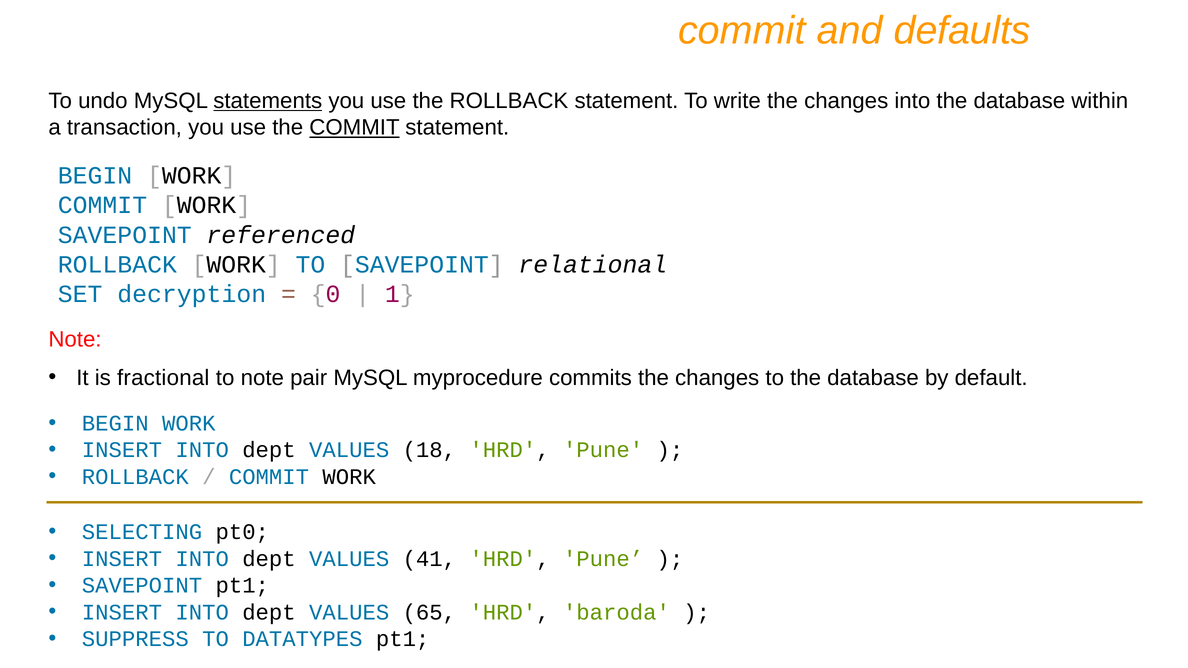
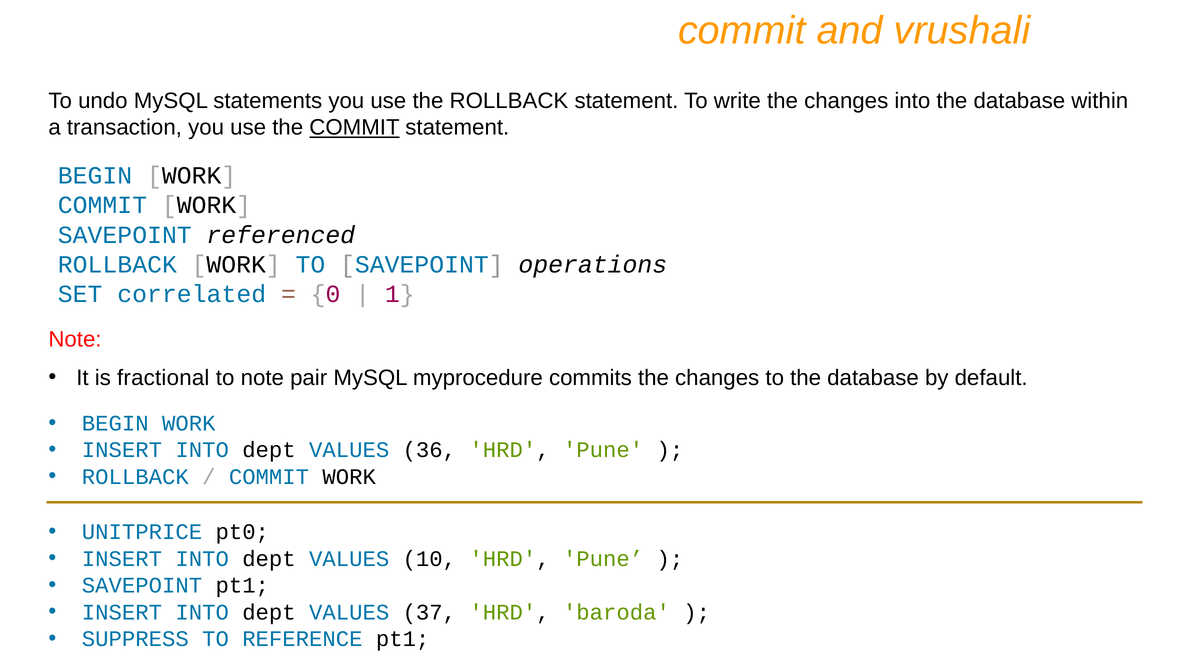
defaults: defaults -> vrushali (962, 31)
statements underline: present -> none (268, 101)
relational: relational -> operations (593, 265)
decryption: decryption -> correlated (192, 294)
18: 18 -> 36 (429, 450)
SELECTING: SELECTING -> UNITPRICE (142, 532)
41: 41 -> 10 (429, 559)
65: 65 -> 37 (429, 612)
DATATYPES: DATATYPES -> REFERENCE (302, 639)
